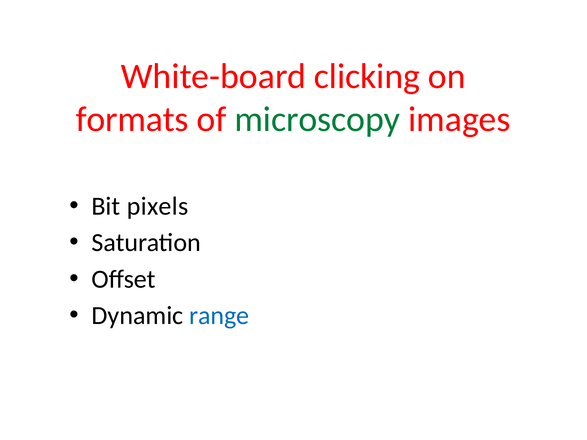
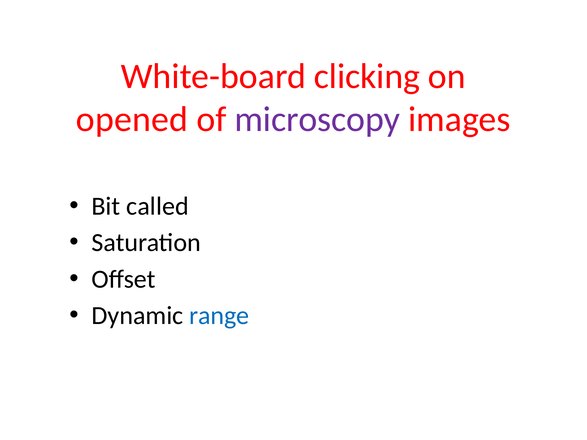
formats: formats -> opened (132, 119)
microscopy colour: green -> purple (317, 119)
pixels: pixels -> called (158, 206)
